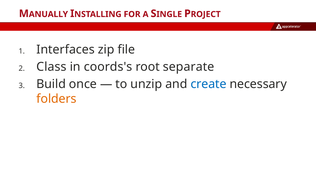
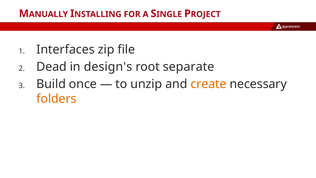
Class: Class -> Dead (52, 67)
coords's: coords's -> design's (108, 67)
create colour: blue -> orange (208, 84)
